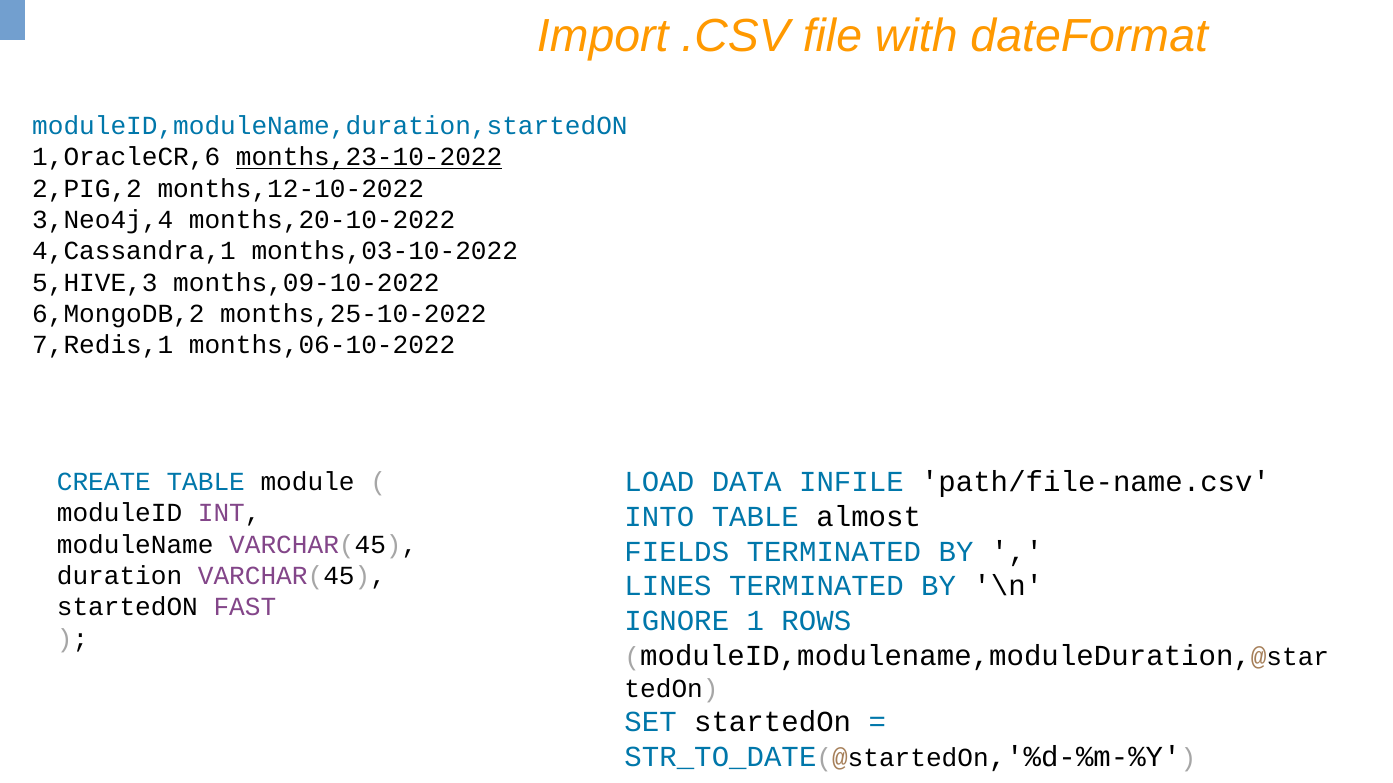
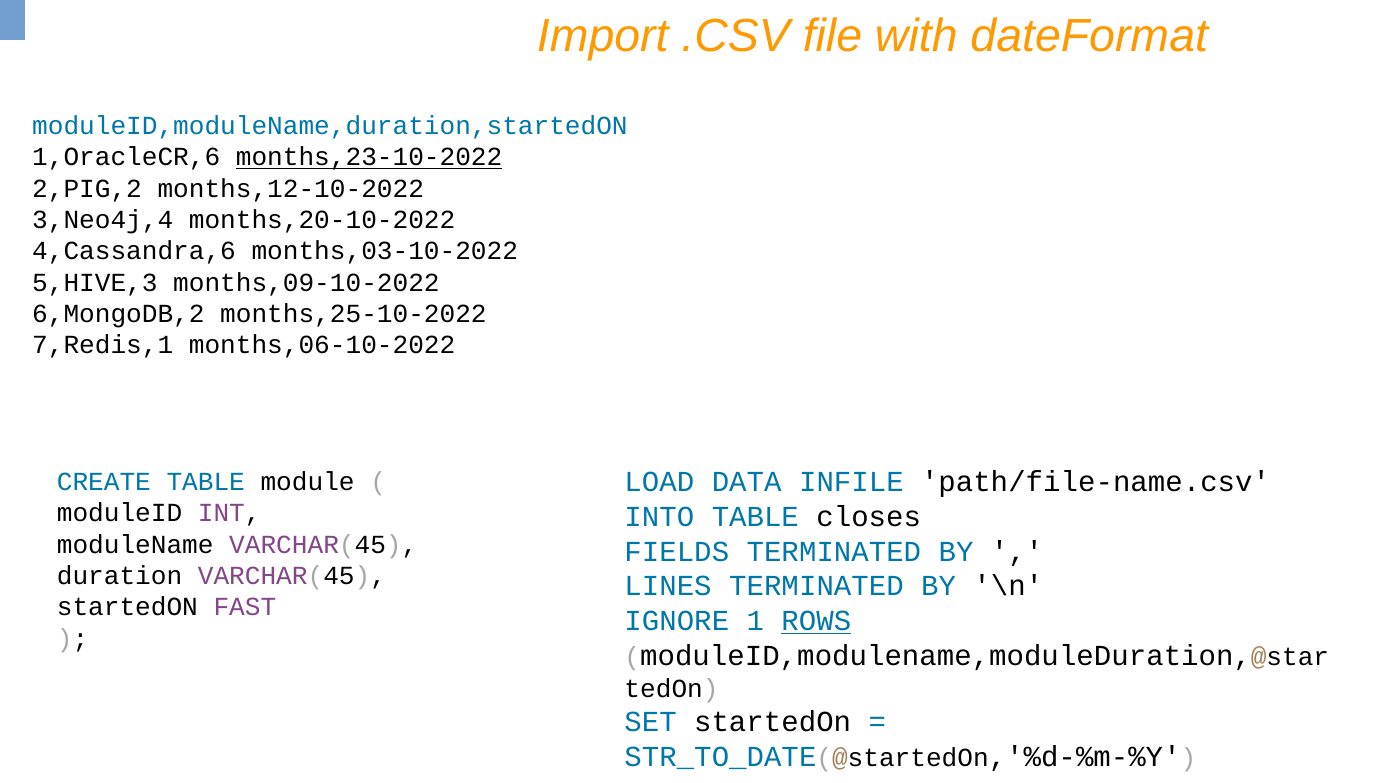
4,Cassandra,1: 4,Cassandra,1 -> 4,Cassandra,6 (134, 251)
almost: almost -> closes (869, 517)
ROWS underline: none -> present (816, 622)
